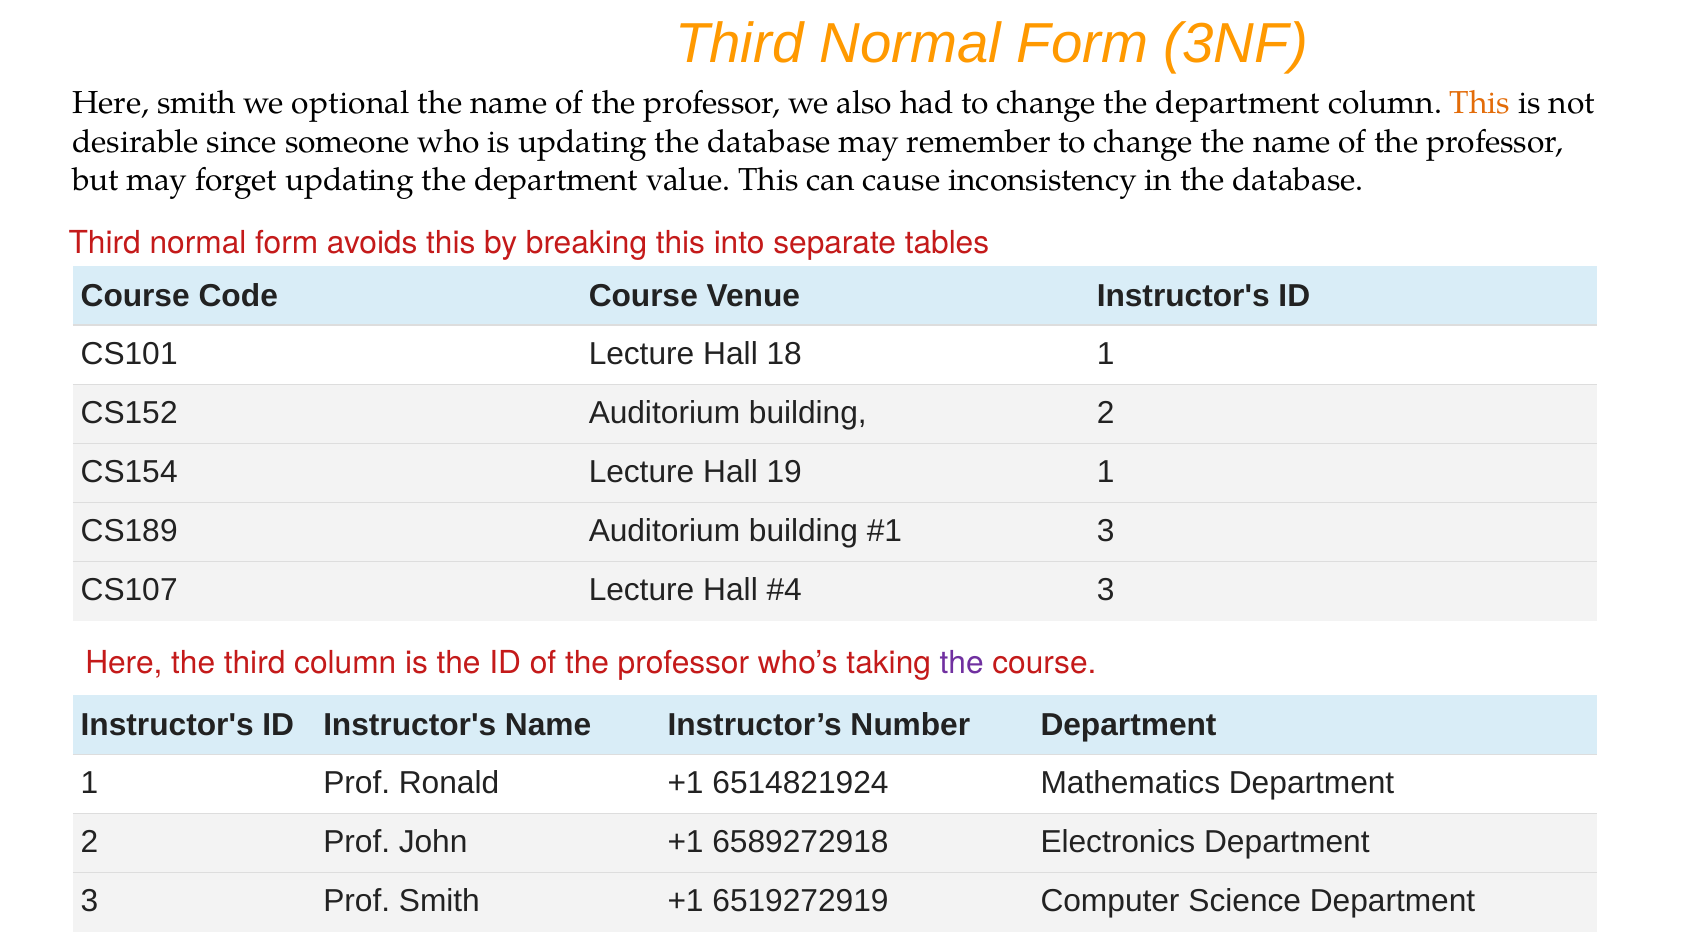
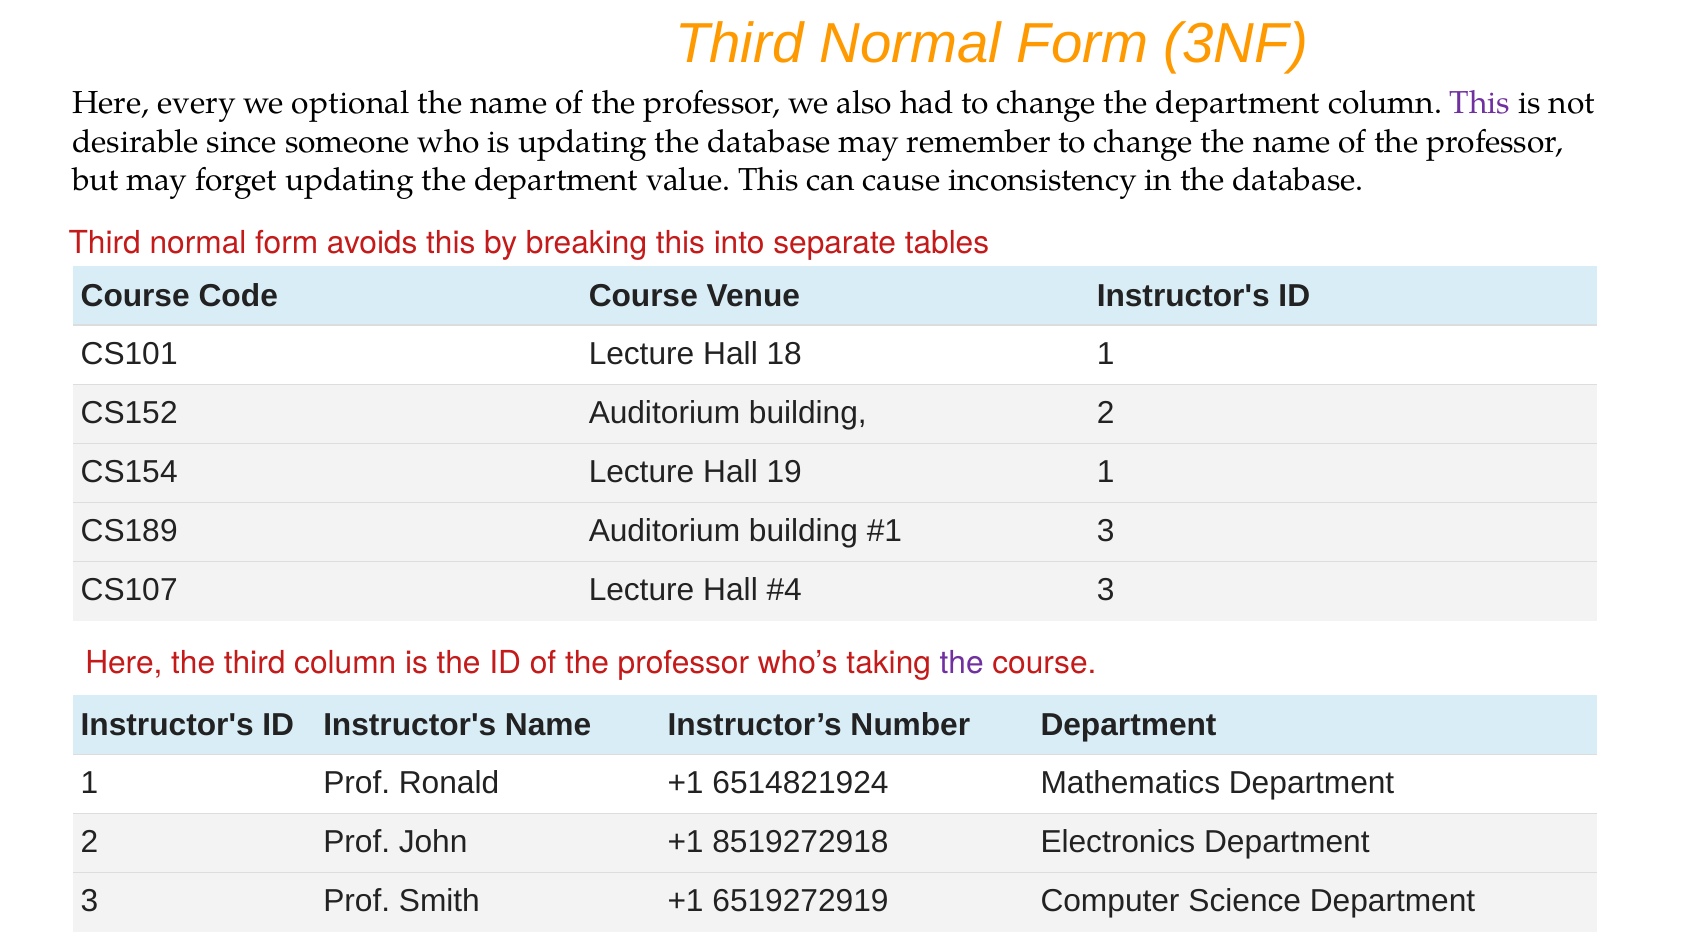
Here smith: smith -> every (196, 104)
This colour: orange -> purple (1480, 104)
6589272918: 6589272918 -> 8519272918 (800, 842)
